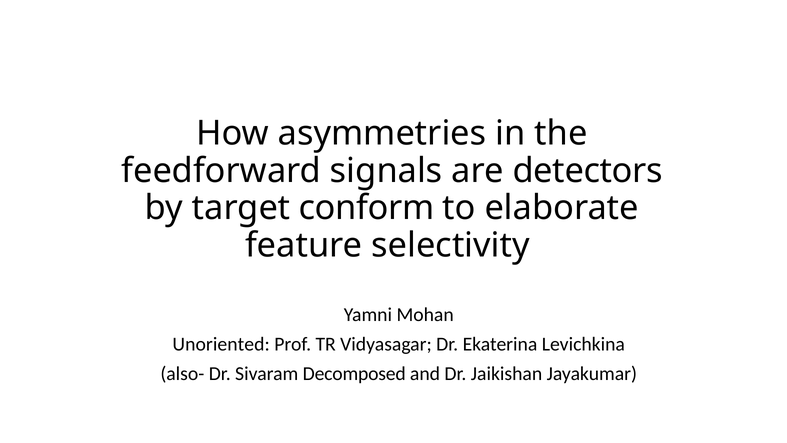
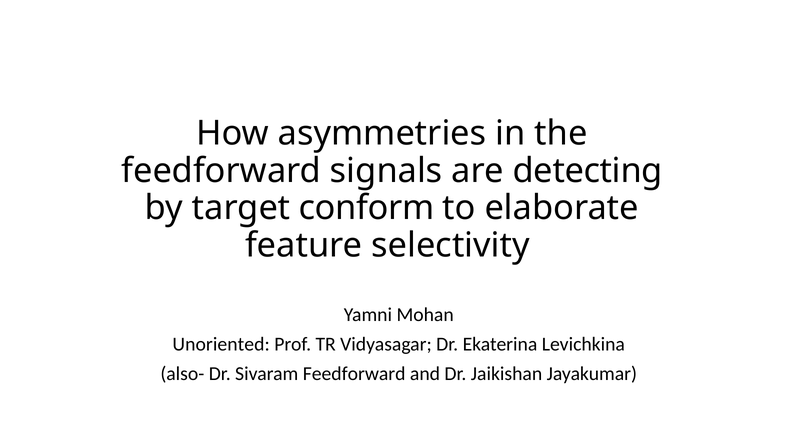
detectors: detectors -> detecting (588, 171)
Sivaram Decomposed: Decomposed -> Feedforward (354, 374)
